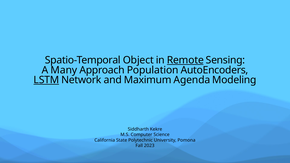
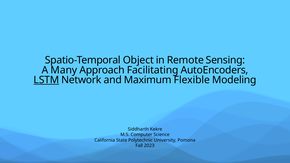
Remote underline: present -> none (185, 60)
Population: Population -> Facilitating (153, 70)
Agenda: Agenda -> Flexible (192, 80)
